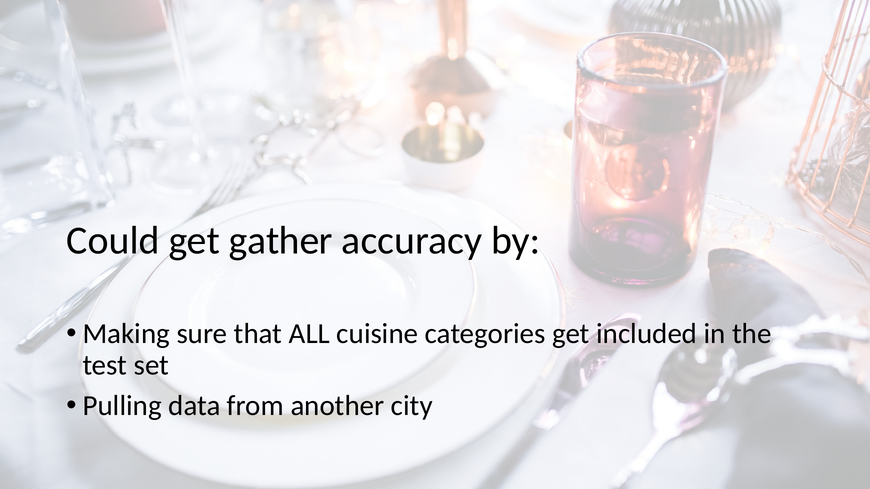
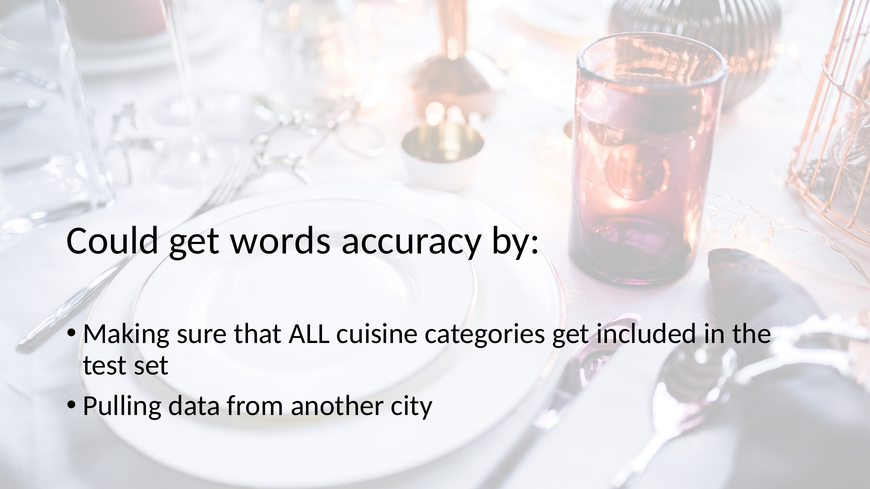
gather: gather -> words (281, 241)
